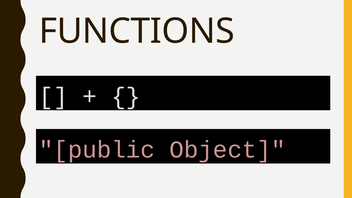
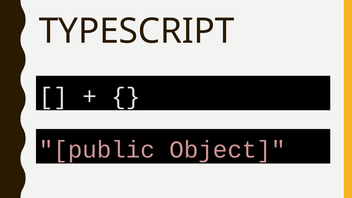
FUNCTIONS: FUNCTIONS -> TYPESCRIPT (137, 31)
